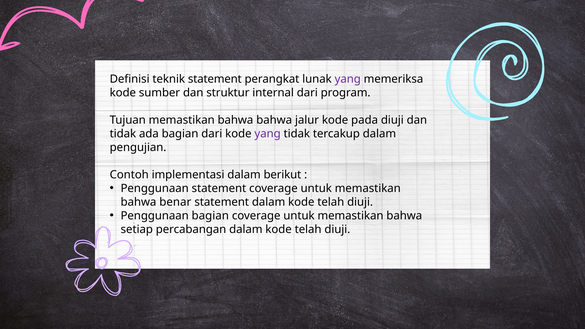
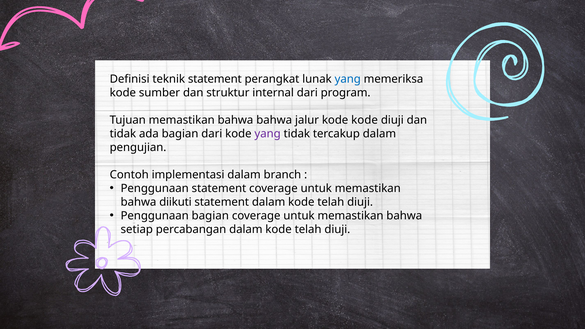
yang colour: purple -> blue (348, 79)
kode pada: pada -> kode (365, 120)
berikut: berikut -> branch (282, 175)
benar: benar -> diikuti (175, 202)
